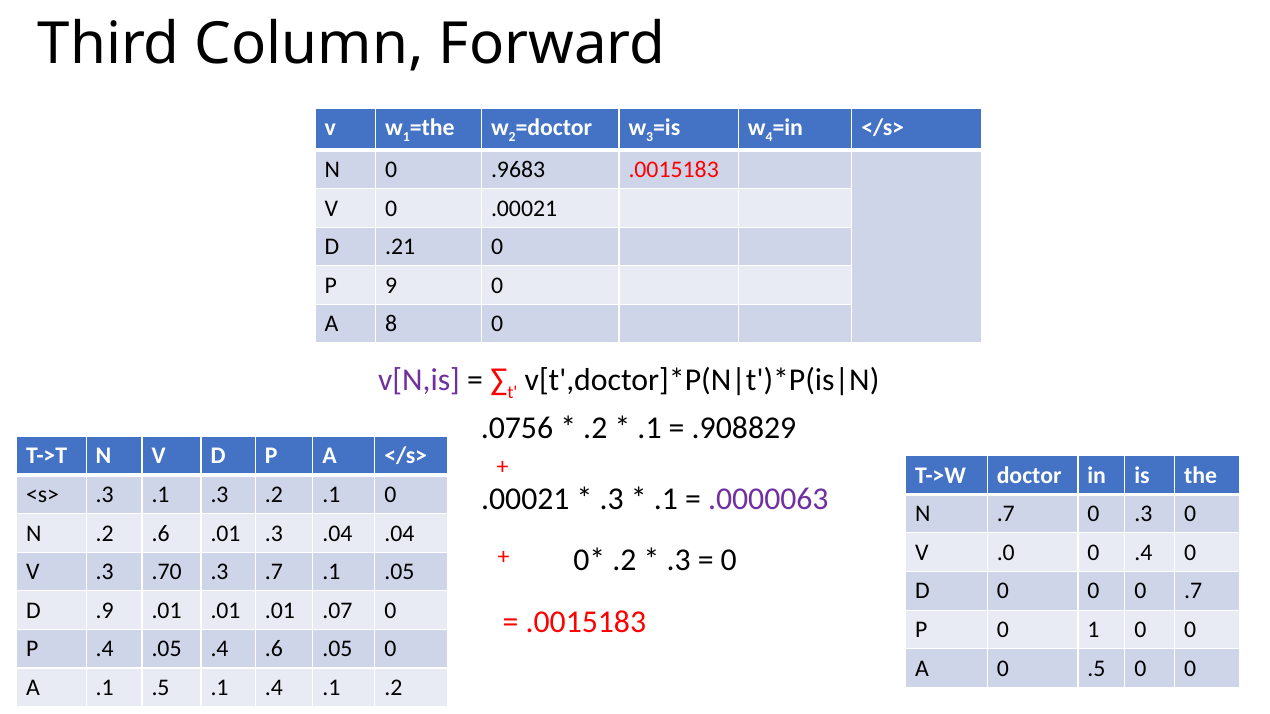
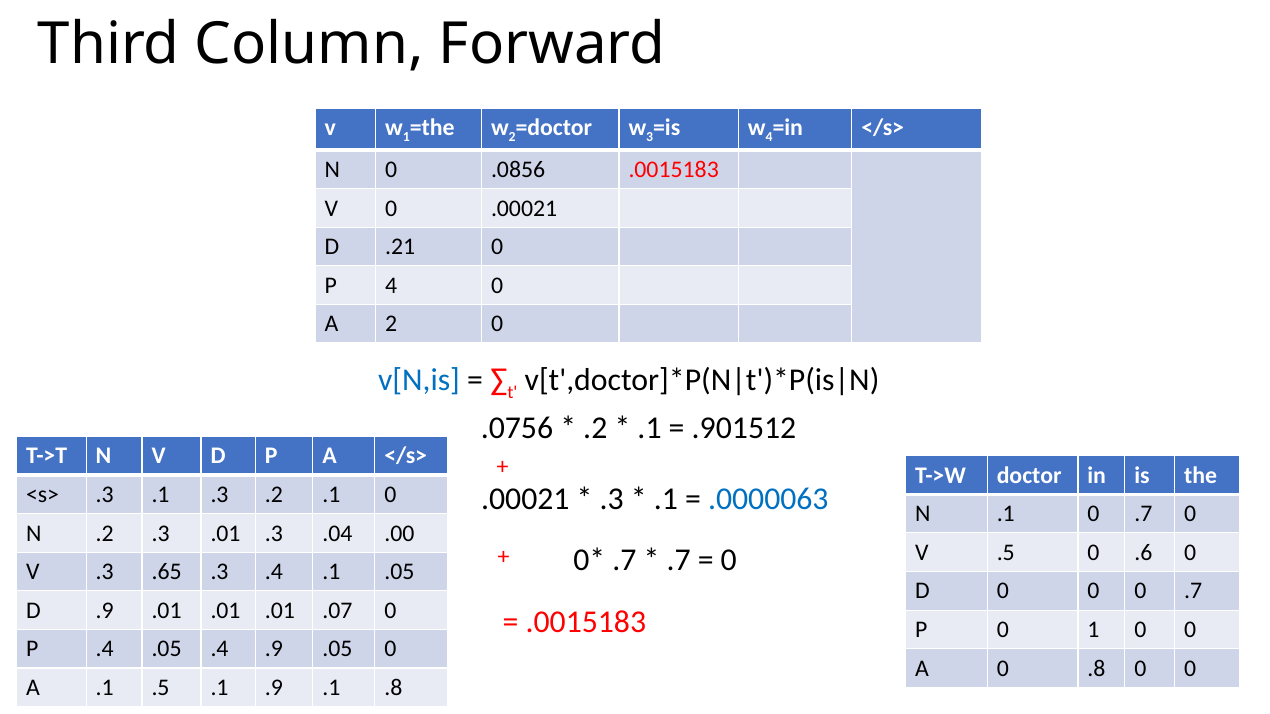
.9683: .9683 -> .0856 (518, 170)
P 9: 9 -> 4 (391, 286)
A 8: 8 -> 2 (391, 324)
v[N,is colour: purple -> blue (419, 380)
.908829: .908829 -> .901512 (744, 429)
.0000063 colour: purple -> blue (768, 500)
N .7: .7 -> .1 (1006, 514)
.3: .3 -> .7 (1143, 514)
.2 .6: .6 -> .3 (161, 533)
.04 .04: .04 -> .00 (399, 533)
V .0: .0 -> .5 (1006, 553)
0 .4: .4 -> .6 (1143, 553)
.2: .2 -> .7 (624, 560)
.3: .3 -> .7 (679, 560)
.70: .70 -> .65 (167, 572)
.3 .7: .7 -> .4 (274, 572)
.4 .6: .6 -> .9 (274, 649)
0 .5: .5 -> .8 (1096, 669)
.1 .4: .4 -> .9 (274, 688)
.1 .2: .2 -> .8 (393, 688)
